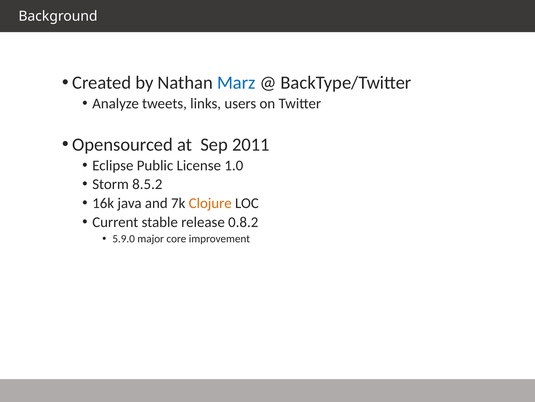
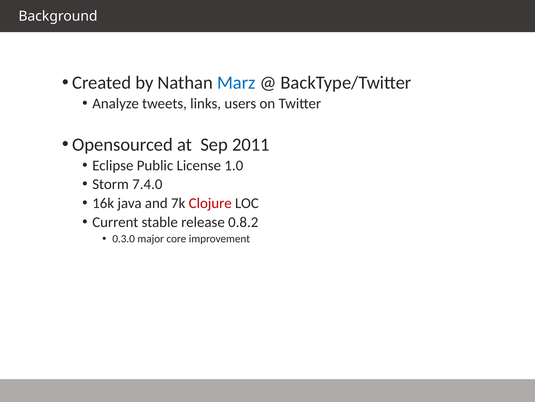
8.5.2: 8.5.2 -> 7.4.0 (147, 184)
Clojure colour: orange -> red (210, 203)
5.9.0: 5.9.0 -> 0.3.0 (124, 239)
